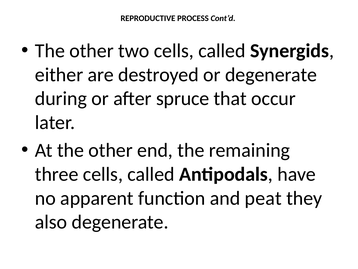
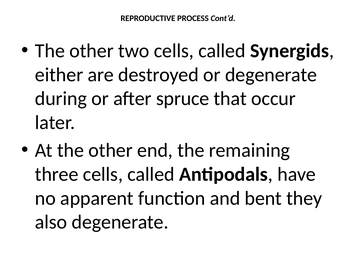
peat: peat -> bent (263, 198)
